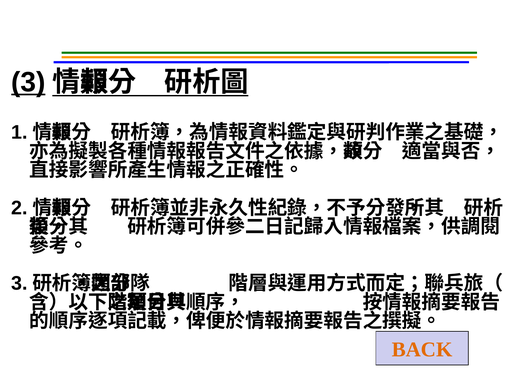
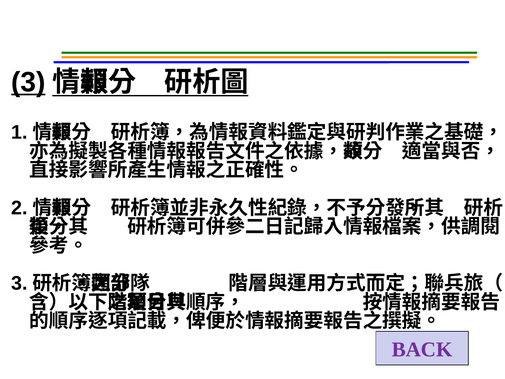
BACK colour: orange -> purple (422, 349)
